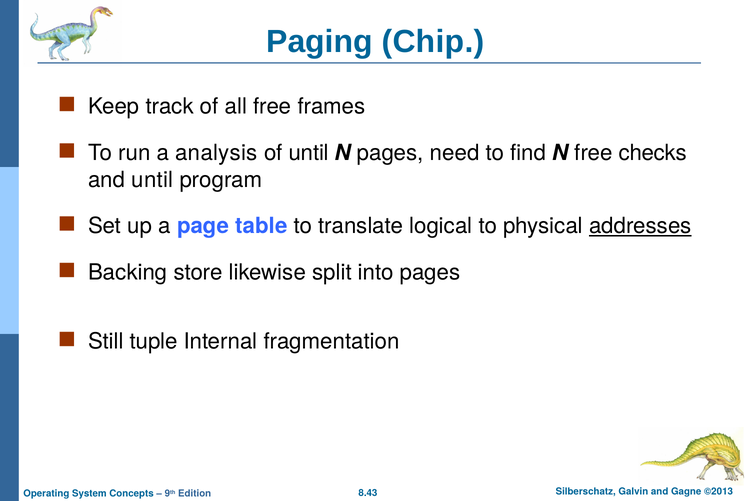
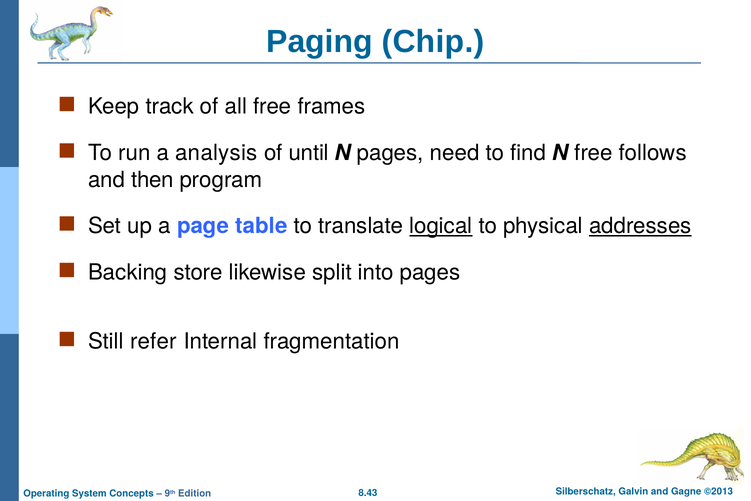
checks: checks -> follows (653, 153)
and until: until -> then (152, 180)
logical underline: none -> present (441, 226)
tuple: tuple -> refer (154, 341)
